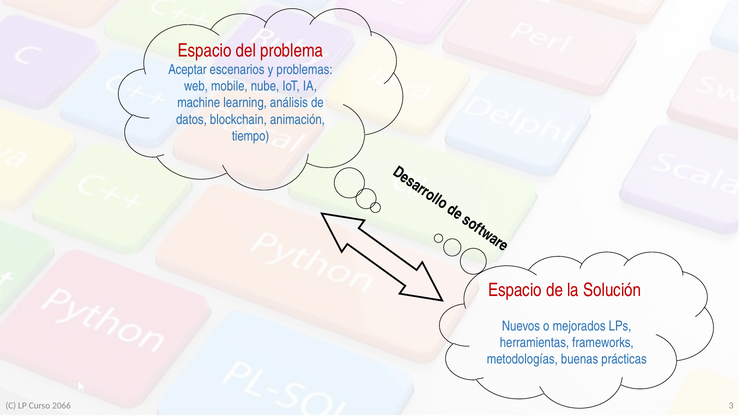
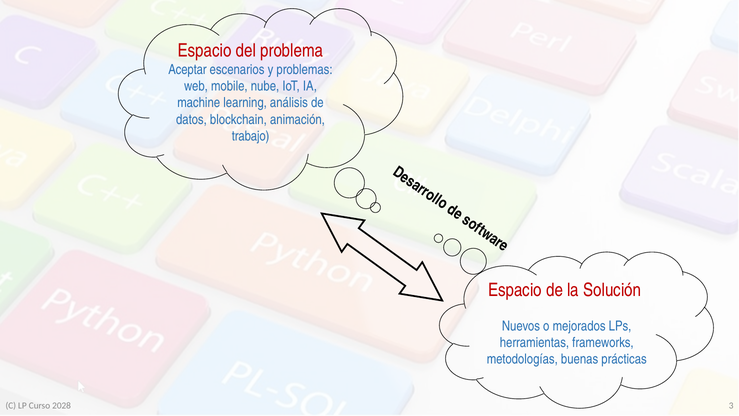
tiempo: tiempo -> trabajo (251, 136)
2066: 2066 -> 2028 (62, 405)
